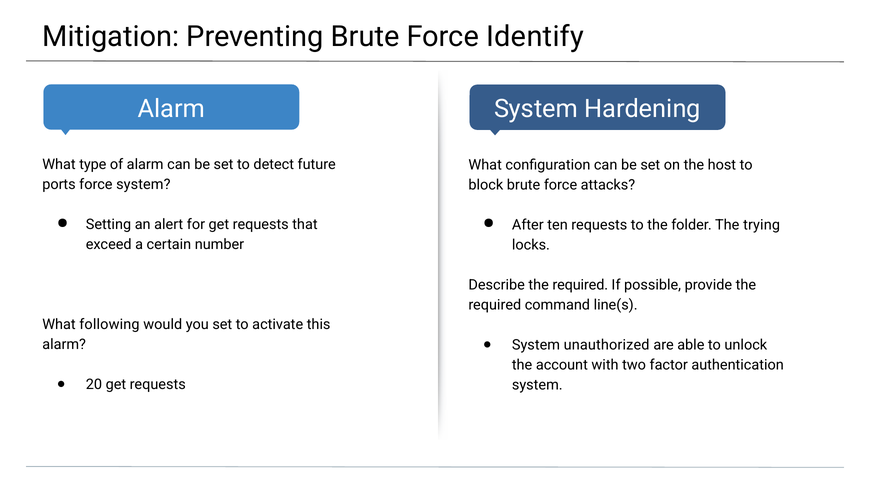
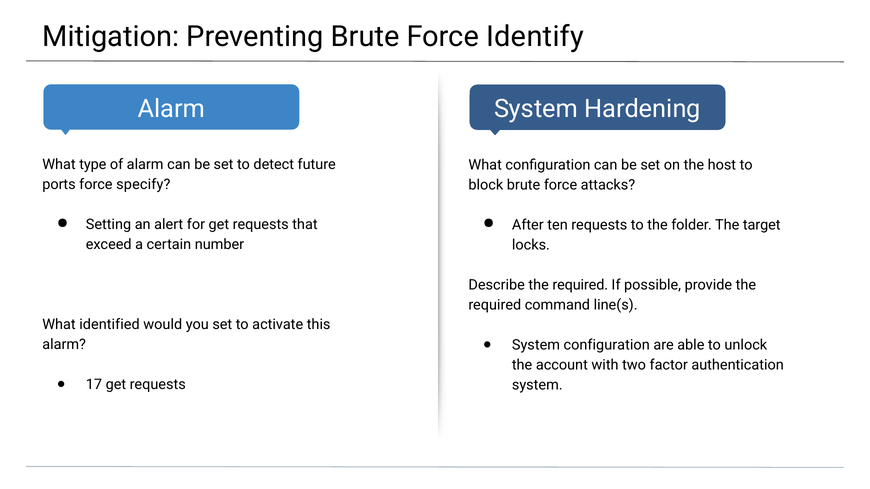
force system: system -> specify (143, 185)
trying: trying -> target (762, 225)
following: following -> identified (110, 325)
System unauthorized: unauthorized -> configuration (607, 345)
20: 20 -> 17 (94, 385)
